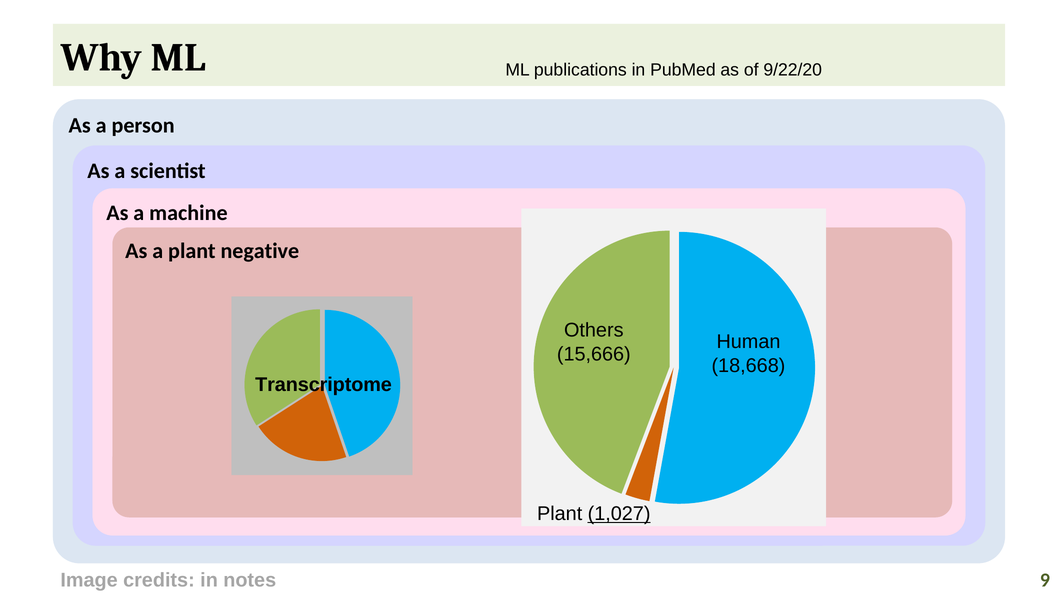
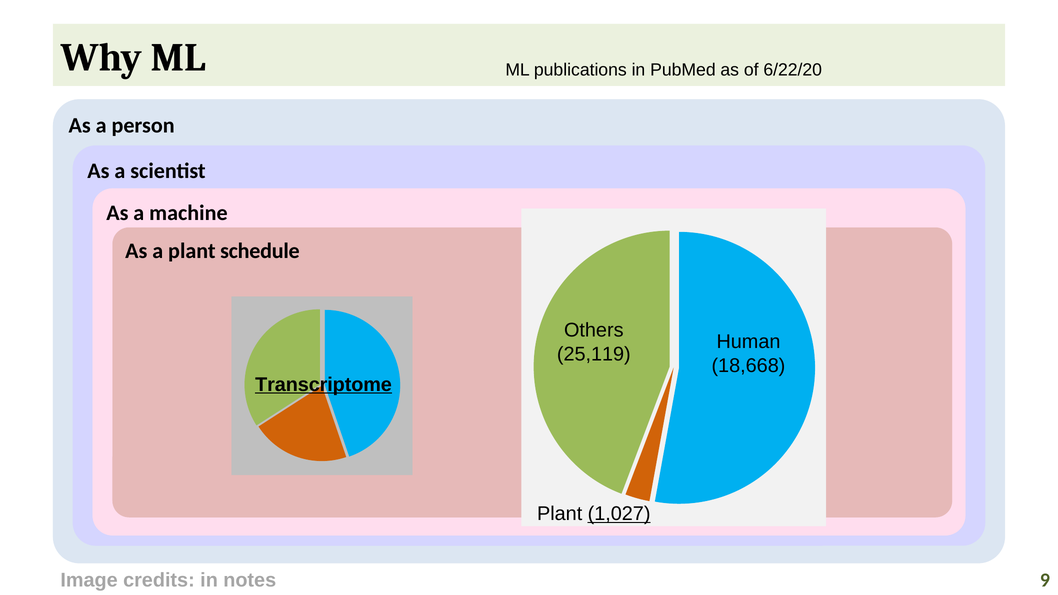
9/22/20: 9/22/20 -> 6/22/20 (793, 70)
negative: negative -> schedule (260, 251)
15,666: 15,666 -> 25,119 (594, 354)
Transcriptome underline: none -> present (324, 385)
